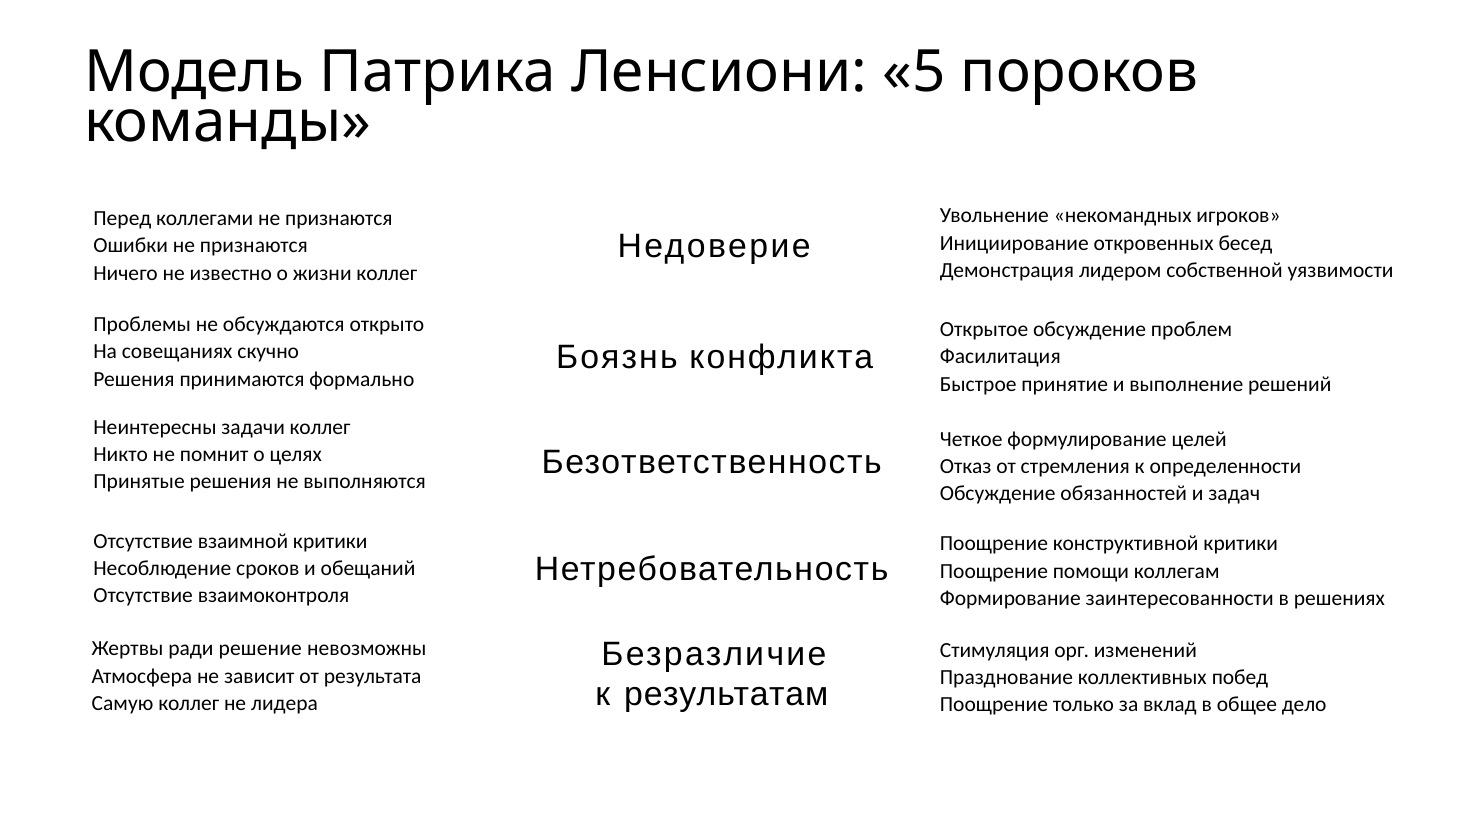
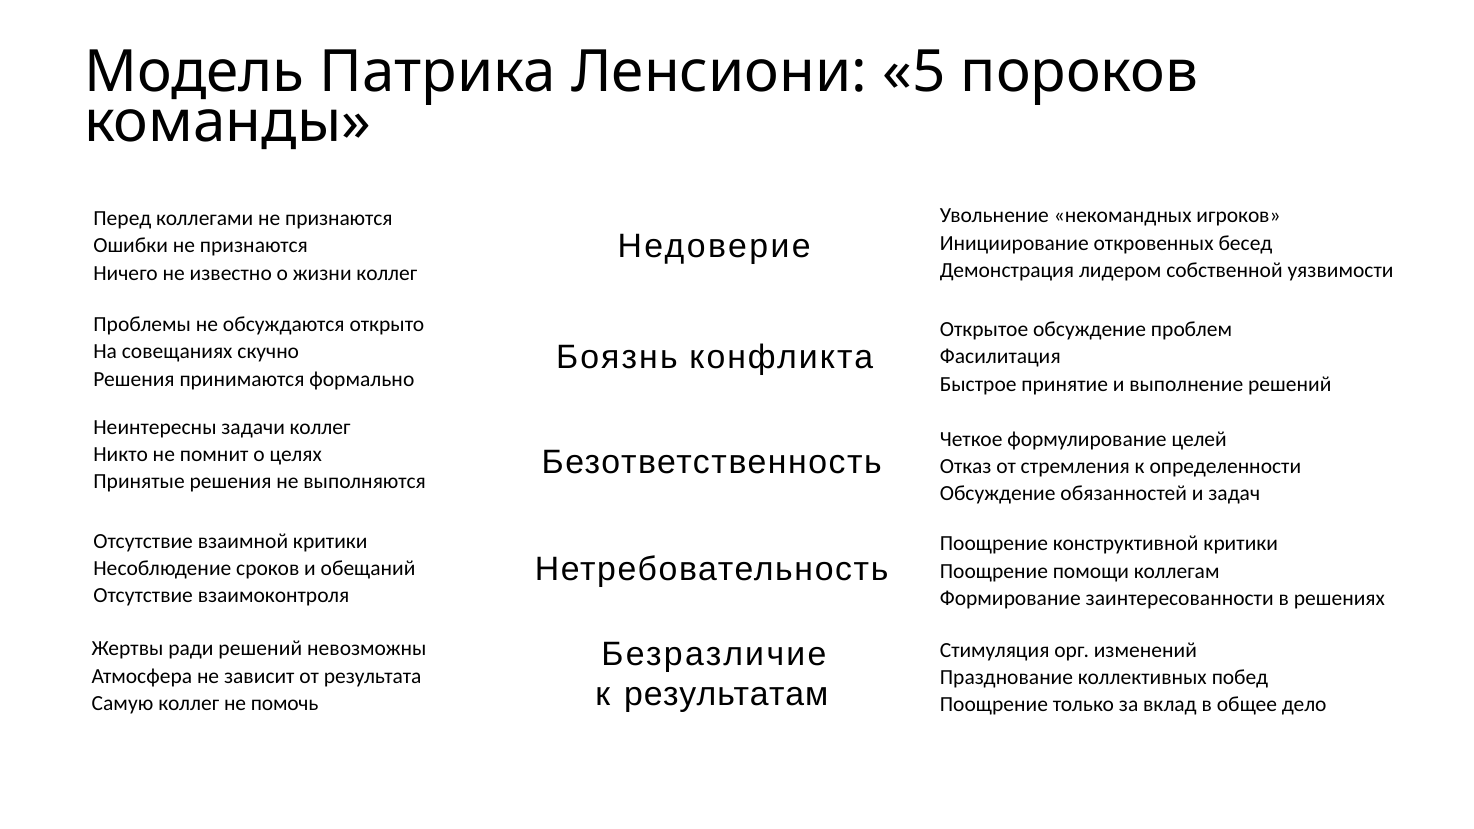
ради решение: решение -> решений (260, 649)
лидера: лидера -> помочь (285, 704)
